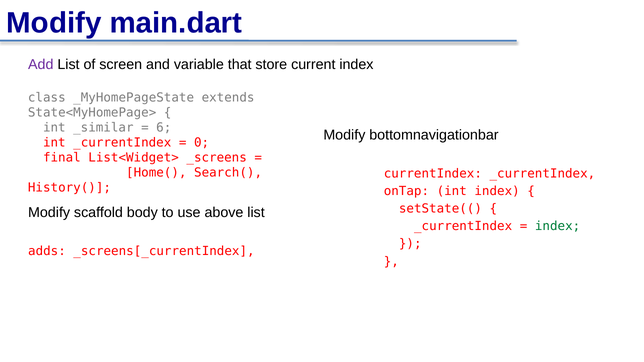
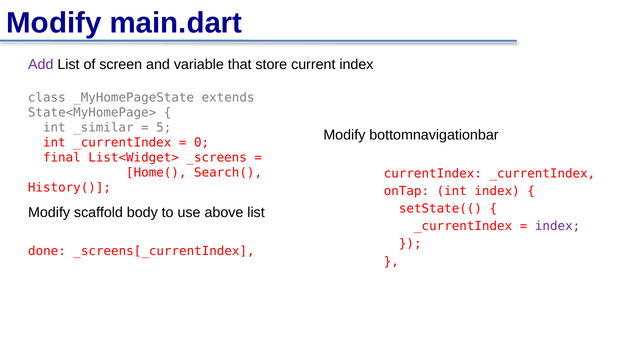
6: 6 -> 5 (164, 128)
index colour: green -> purple (558, 226)
adds: adds -> done (47, 251)
